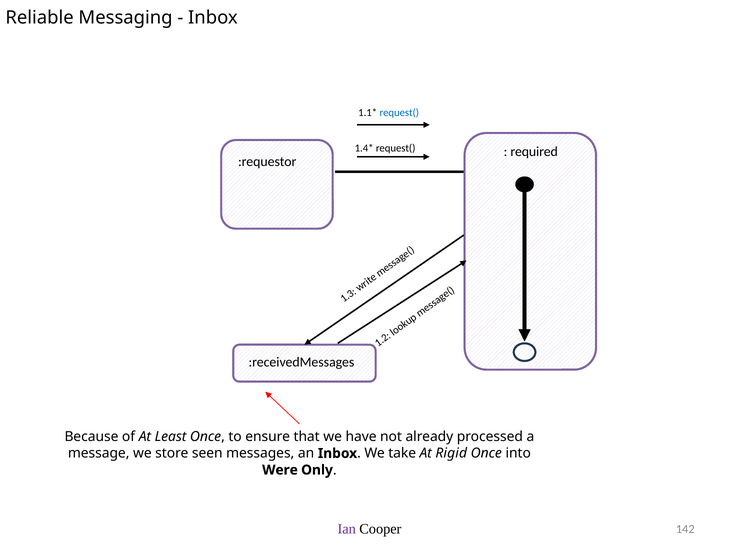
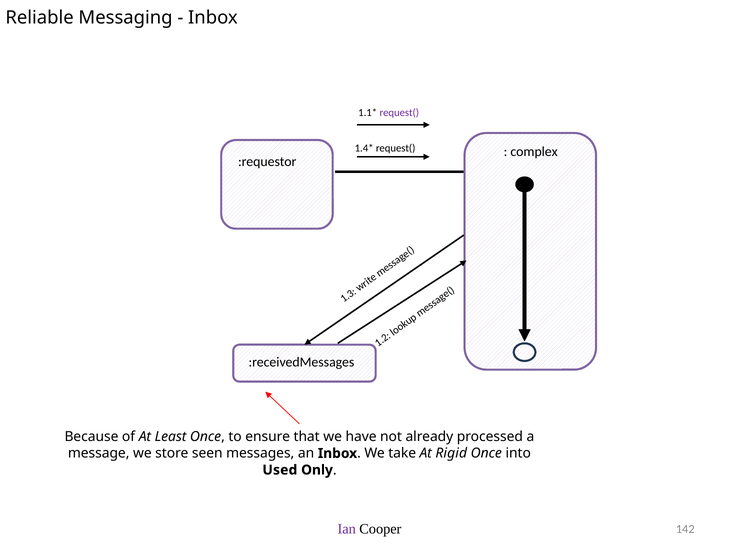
request( colour: blue -> purple (399, 113)
required: required -> complex (534, 152)
Were: Were -> Used (280, 470)
